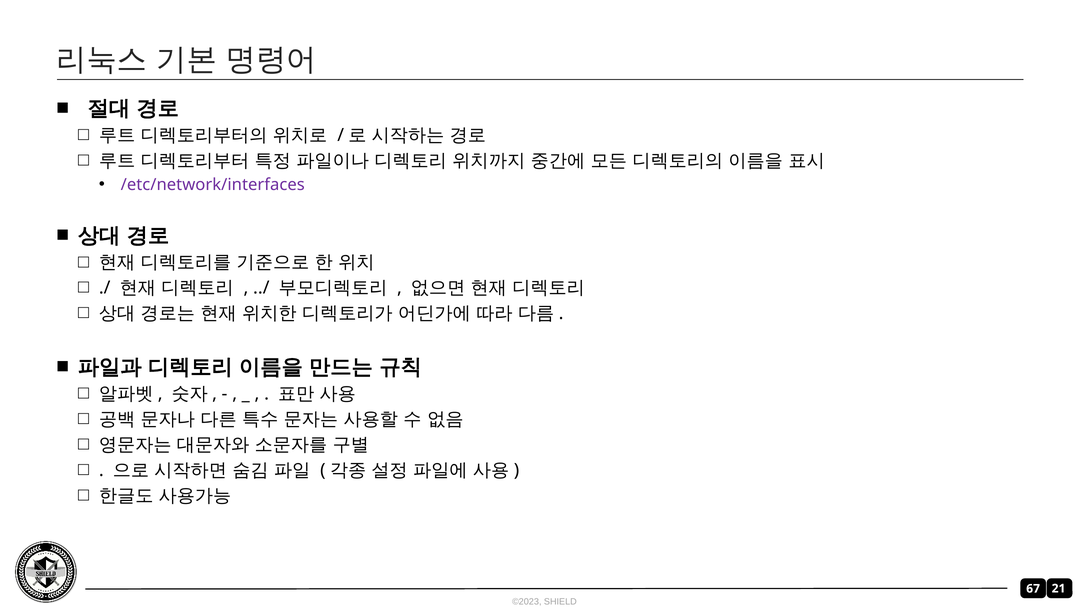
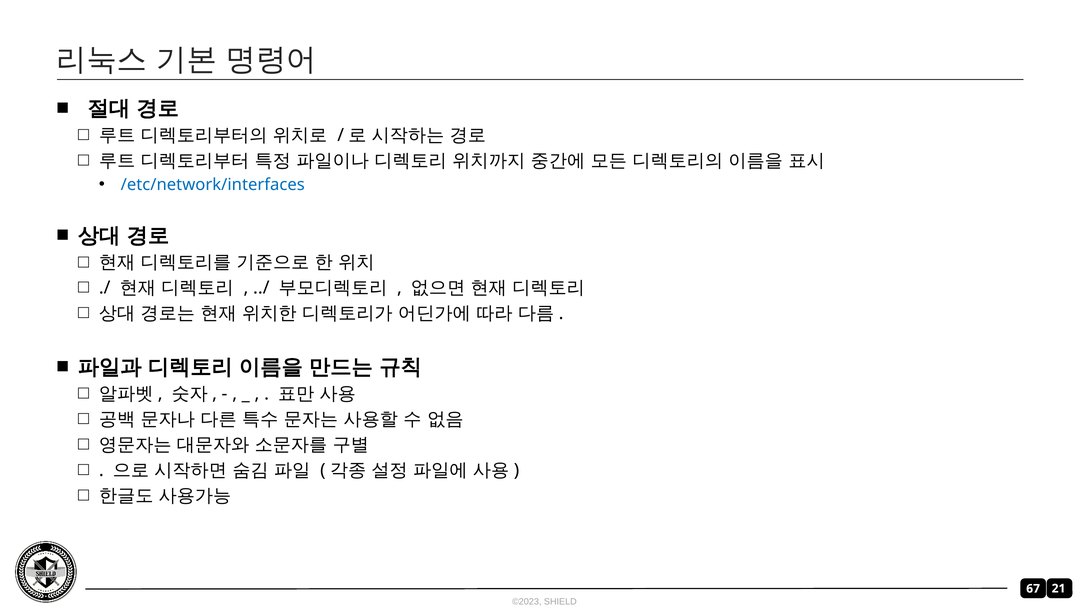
/etc/network/interfaces colour: purple -> blue (213, 185)
